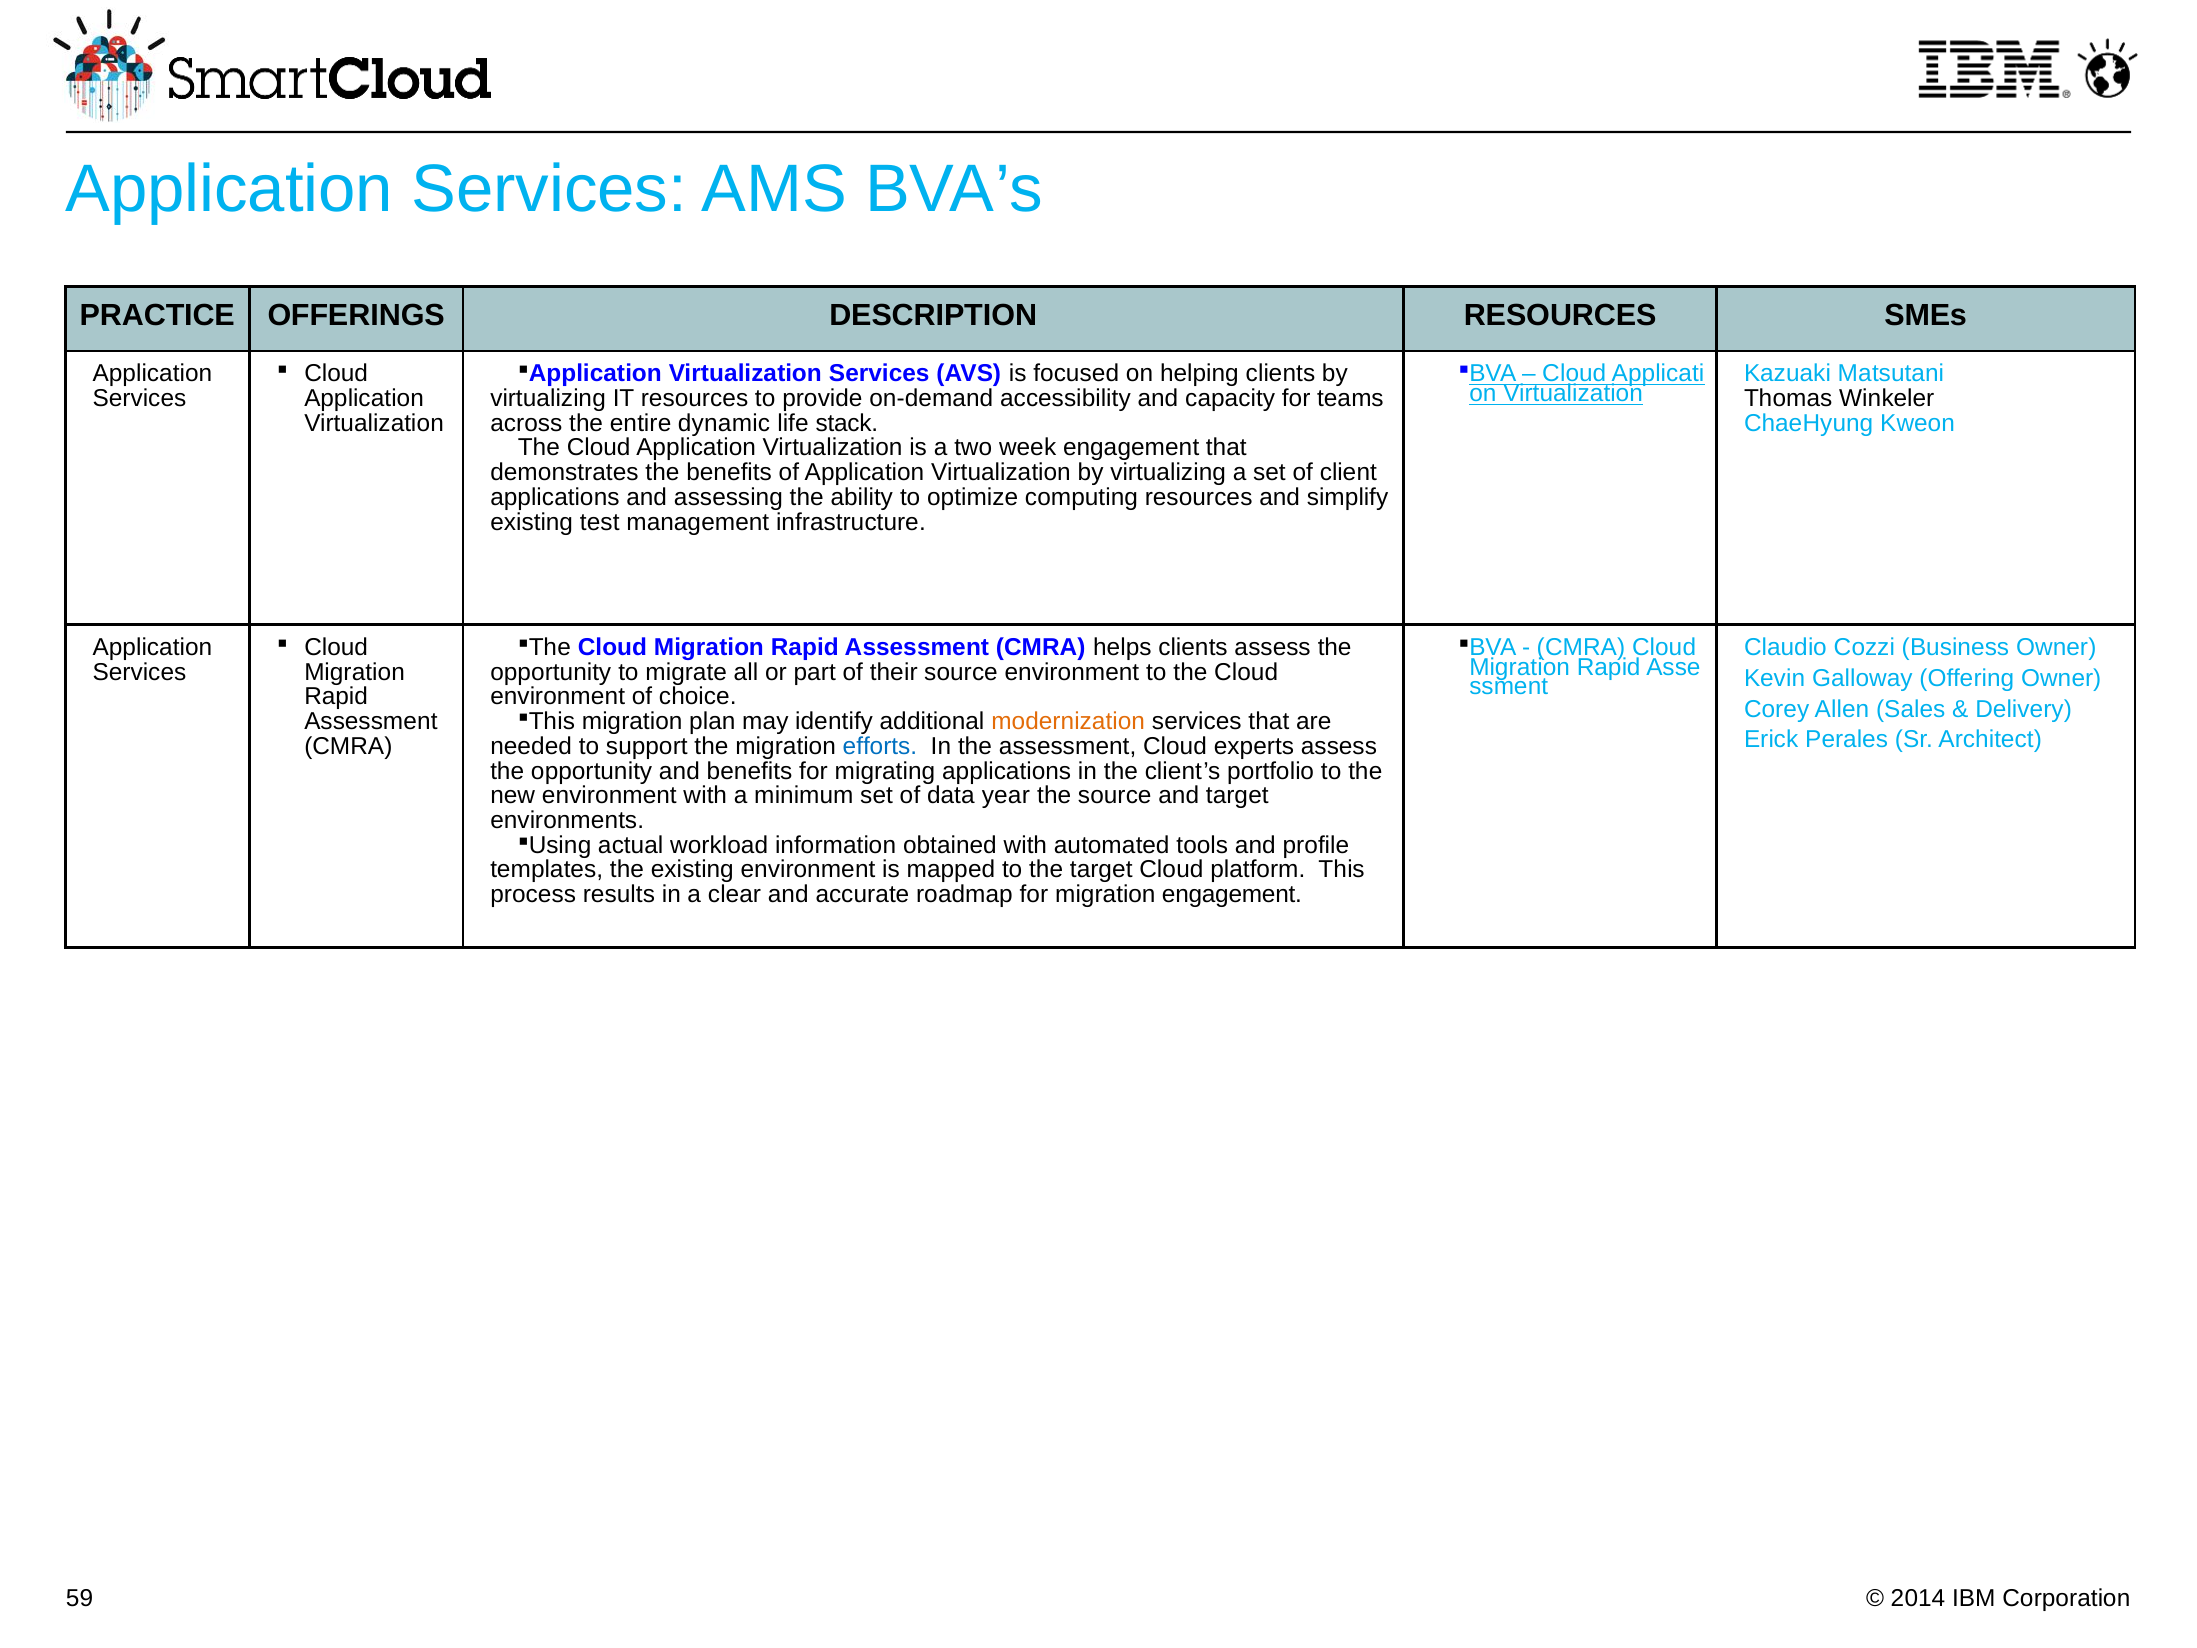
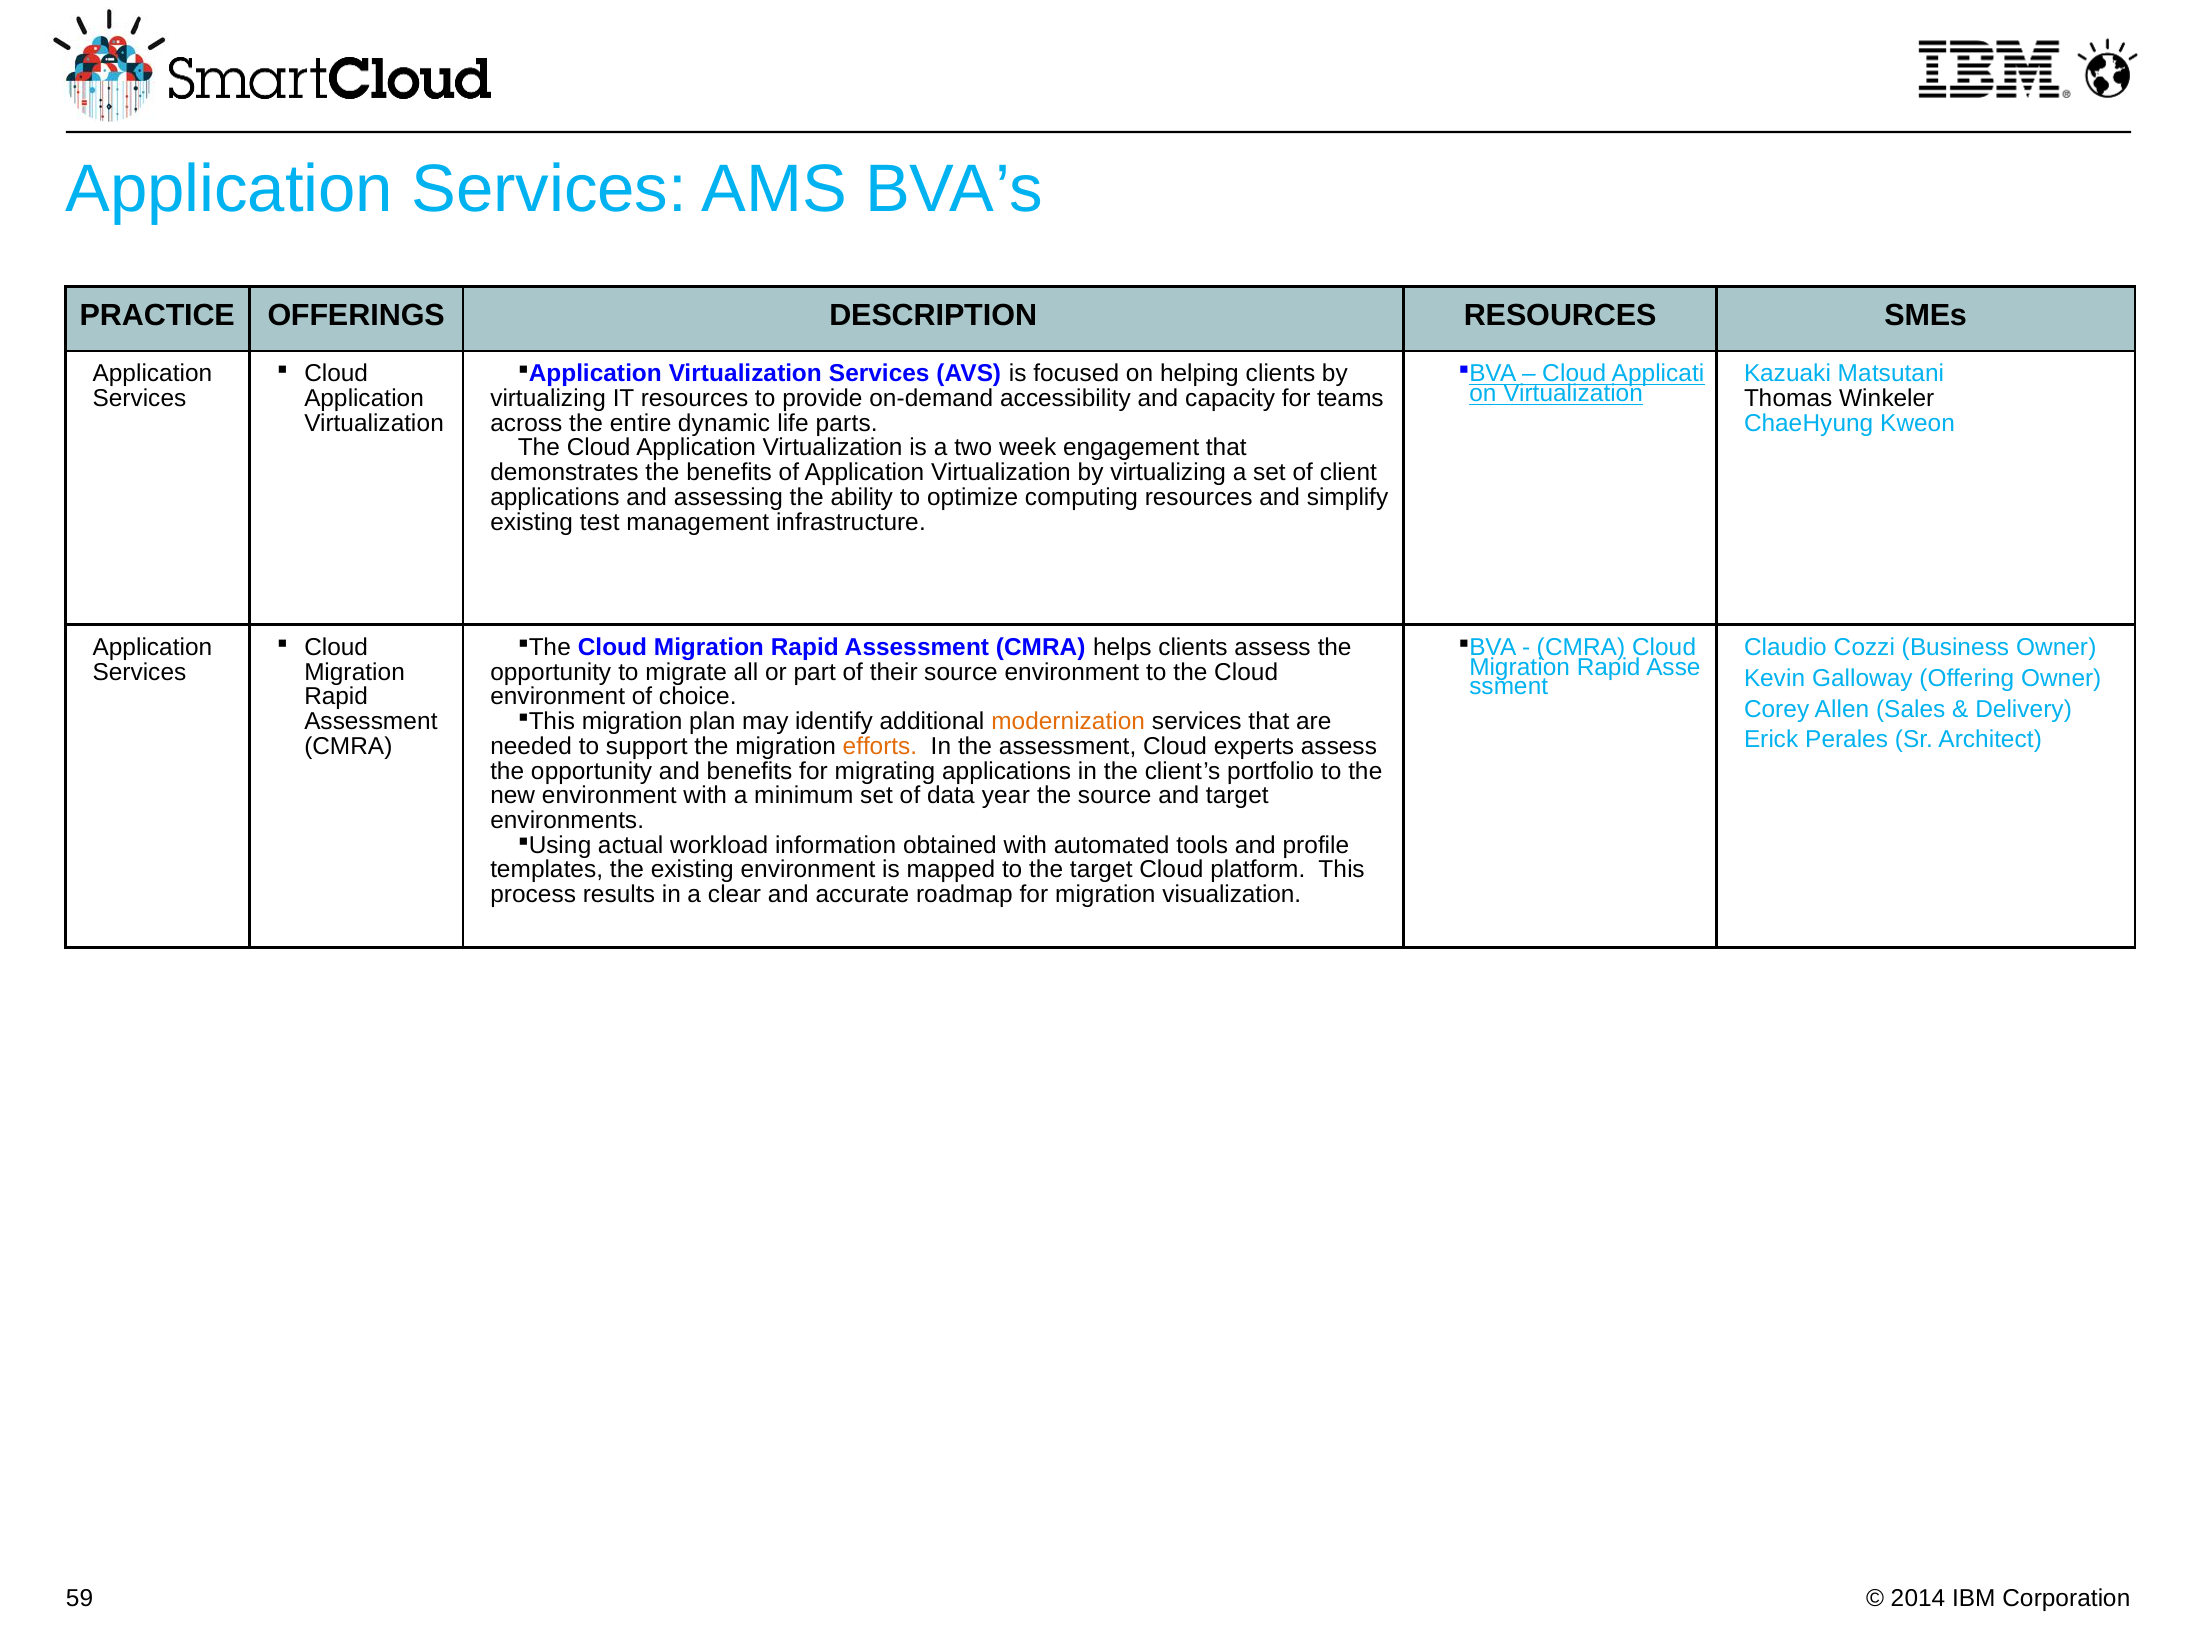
stack: stack -> parts (847, 423)
efforts colour: blue -> orange (880, 746)
migration engagement: engagement -> visualization (1232, 895)
